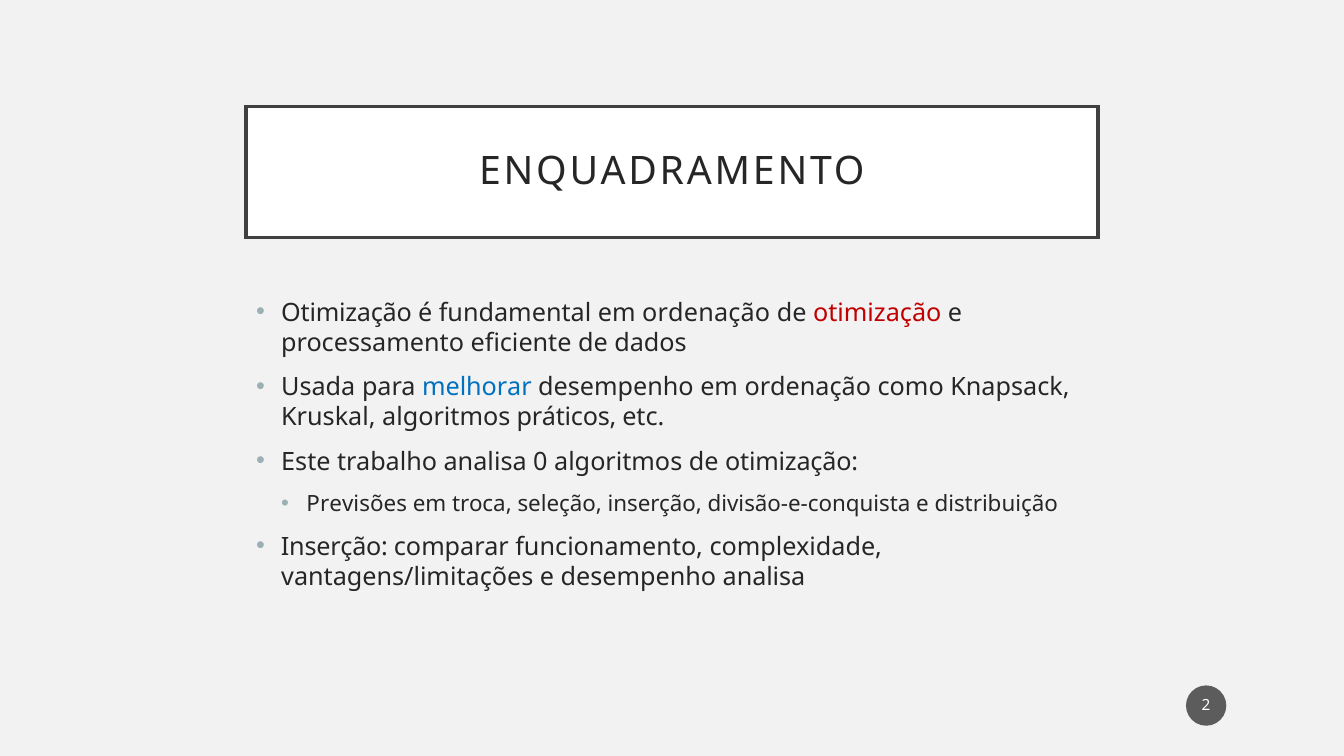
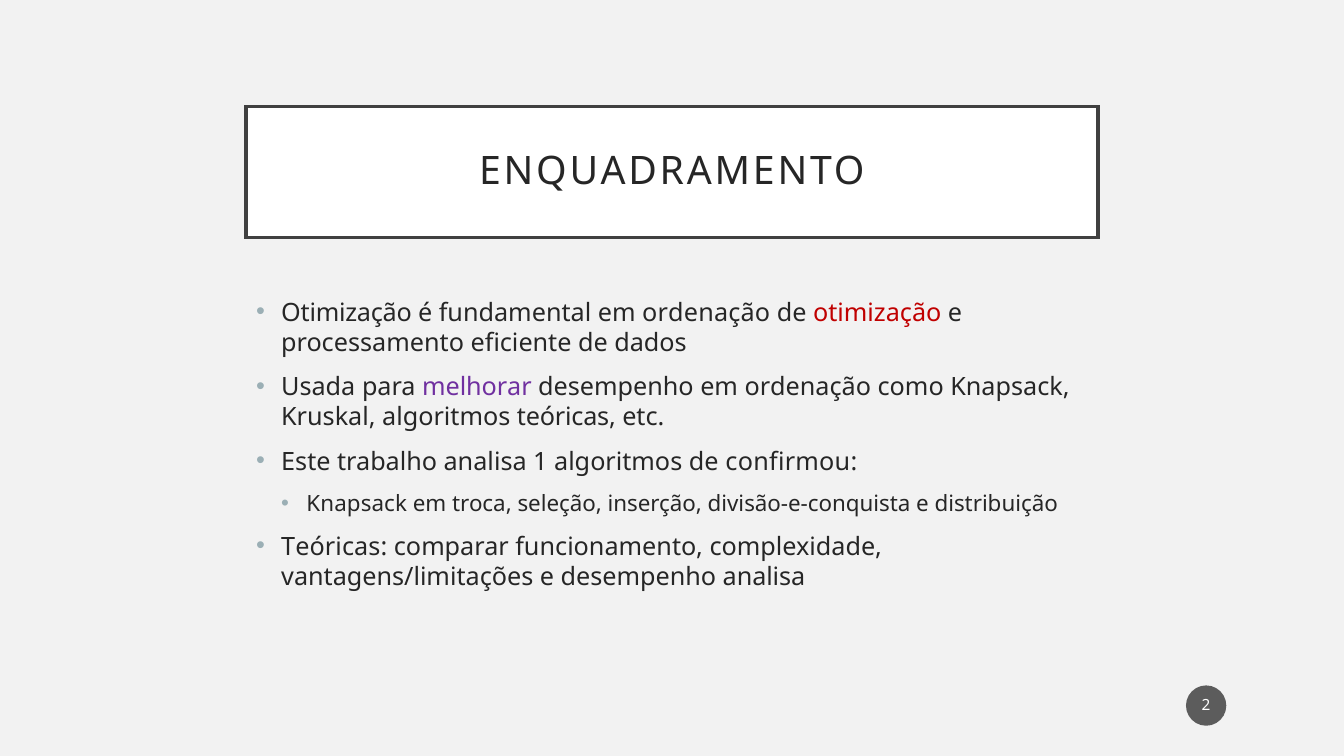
melhorar colour: blue -> purple (477, 387)
algoritmos práticos: práticos -> teóricas (566, 417)
0: 0 -> 1 (540, 462)
algoritmos de otimização: otimização -> confirmou (791, 462)
Previsões: Previsões -> Knapsack (357, 504)
Inserção: Inserção -> Teóricas (334, 547)
